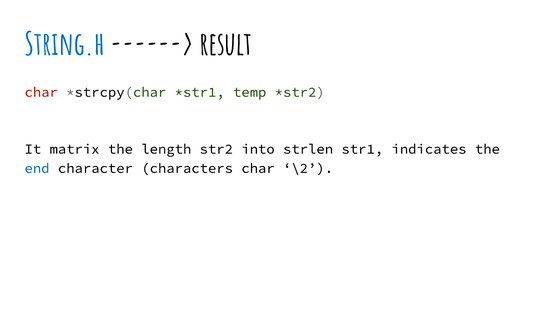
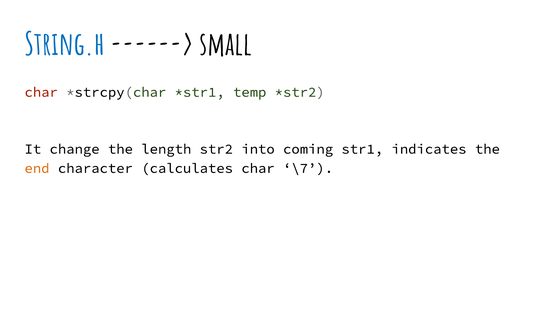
result: result -> small (226, 45)
matrix: matrix -> change (75, 149)
strlen: strlen -> coming (308, 149)
end colour: blue -> orange (37, 168)
characters: characters -> calculates (187, 168)
\2: \2 -> \7 (308, 168)
